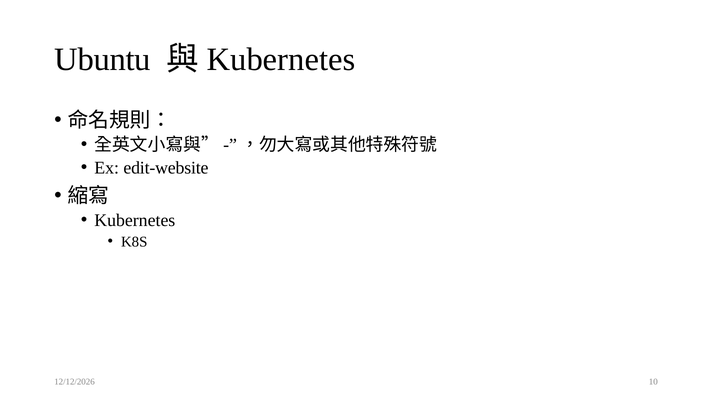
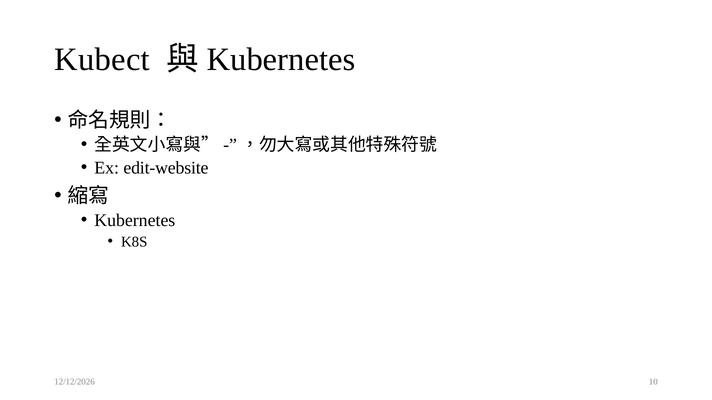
Ubuntu: Ubuntu -> Kubect (102, 60)
